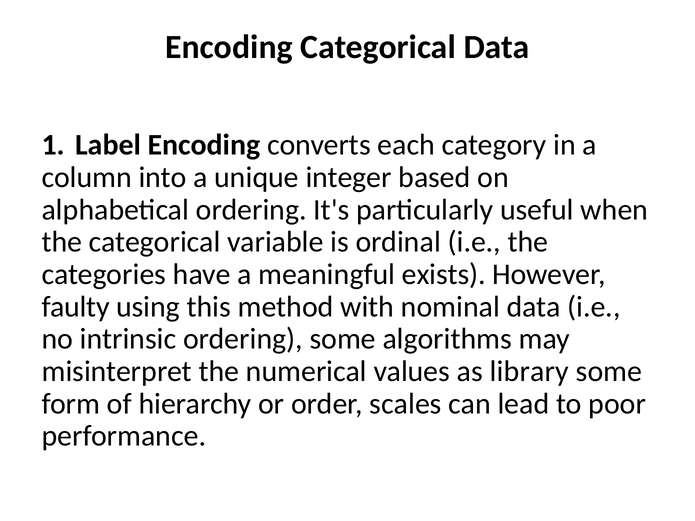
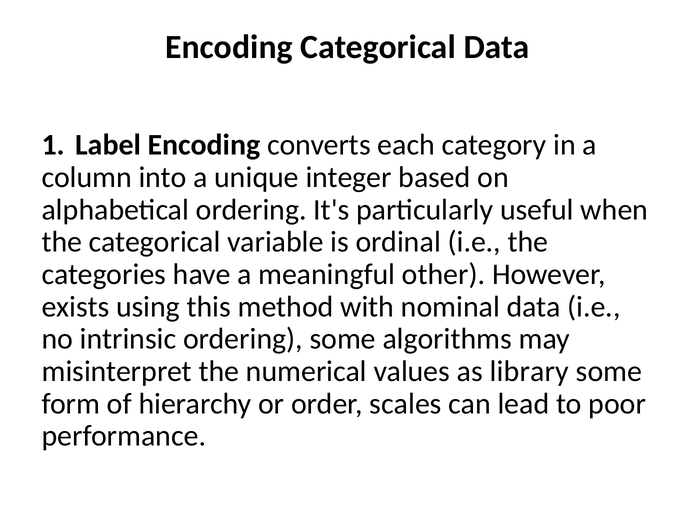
exists: exists -> other (444, 275)
faulty: faulty -> exists (76, 307)
